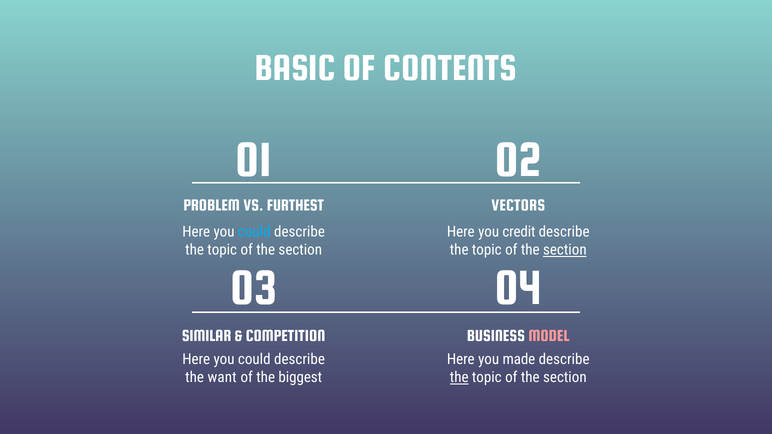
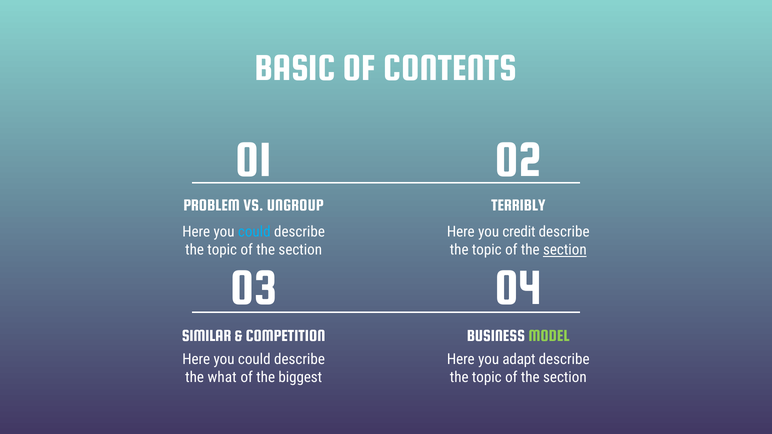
FURTHEST: FURTHEST -> UNGROUP (295, 205)
VECTORS: VECTORS -> TERRIBLY (518, 205)
MODEL colour: pink -> light green (549, 336)
made: made -> adapt (519, 360)
want: want -> what (222, 378)
the underline: present -> none (459, 378)
